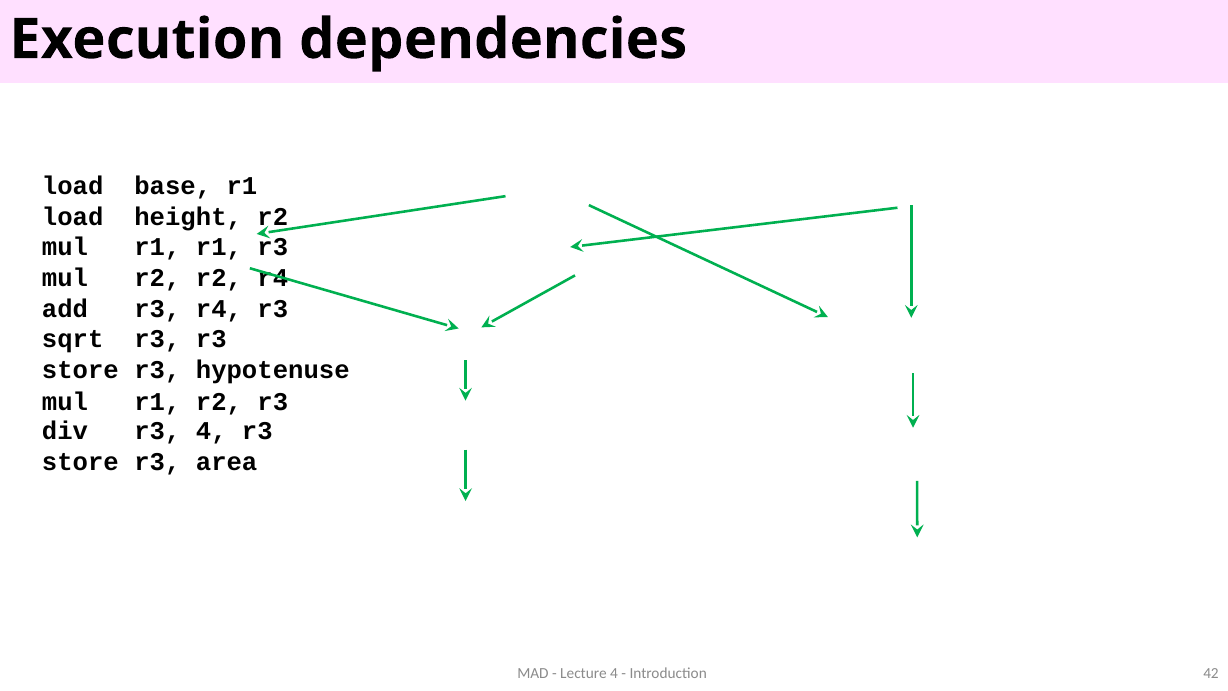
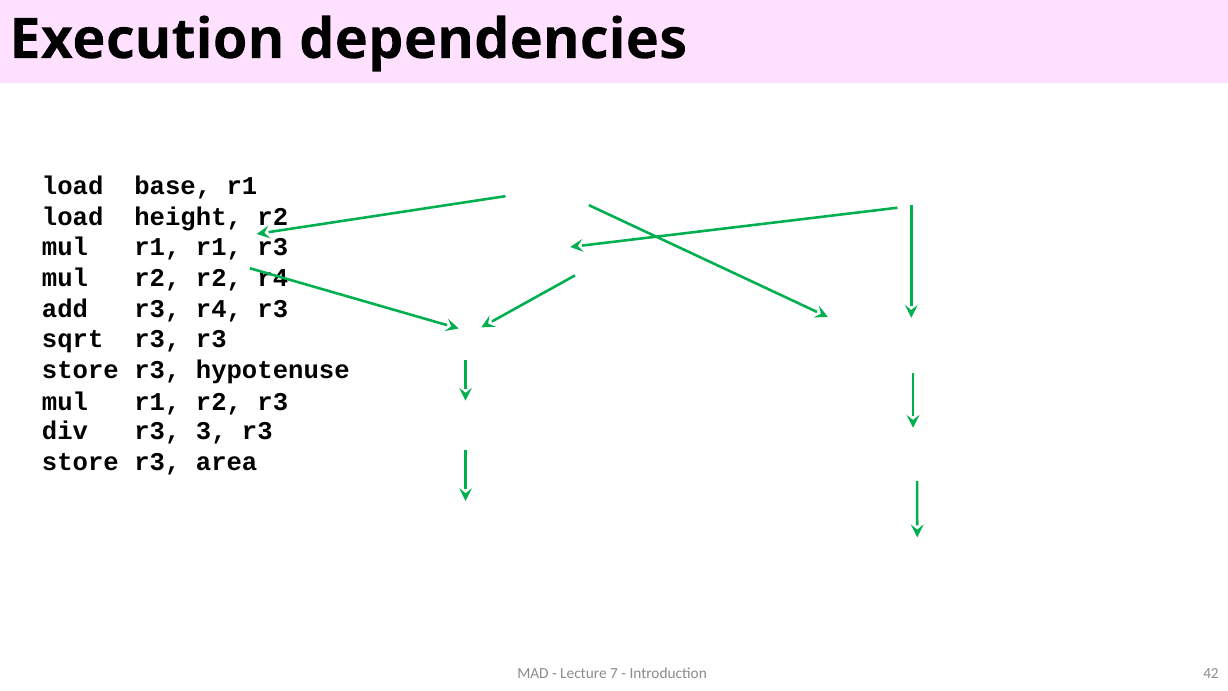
r3 4: 4 -> 3 (211, 431)
Lecture 4: 4 -> 7 (614, 673)
